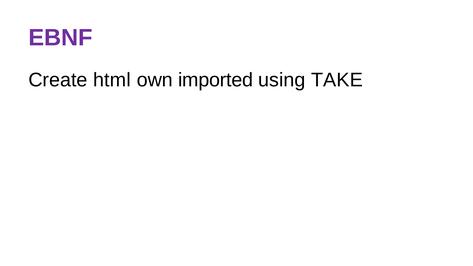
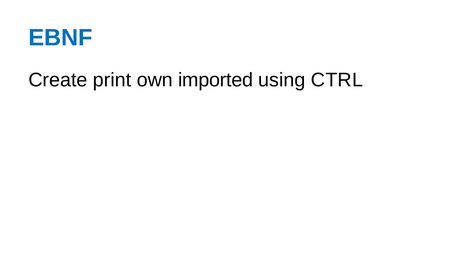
EBNF colour: purple -> blue (61, 38)
html: html -> print (112, 80)
TAKE: TAKE -> CTRL (337, 80)
